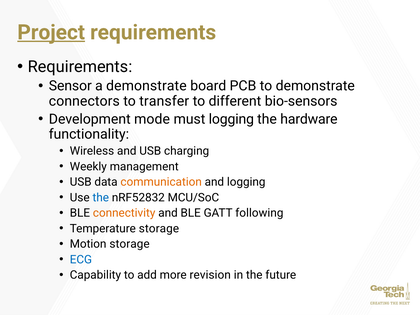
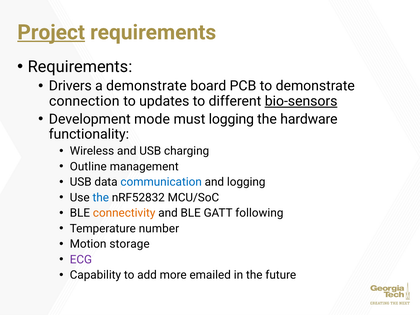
Sensor: Sensor -> Drivers (70, 86)
connectors: connectors -> connection (84, 101)
transfer: transfer -> updates (164, 101)
bio-sensors underline: none -> present (301, 101)
Weekly: Weekly -> Outline (88, 166)
communication colour: orange -> blue (161, 182)
Temperature storage: storage -> number (159, 229)
ECG colour: blue -> purple (81, 260)
revision: revision -> emailed (210, 275)
